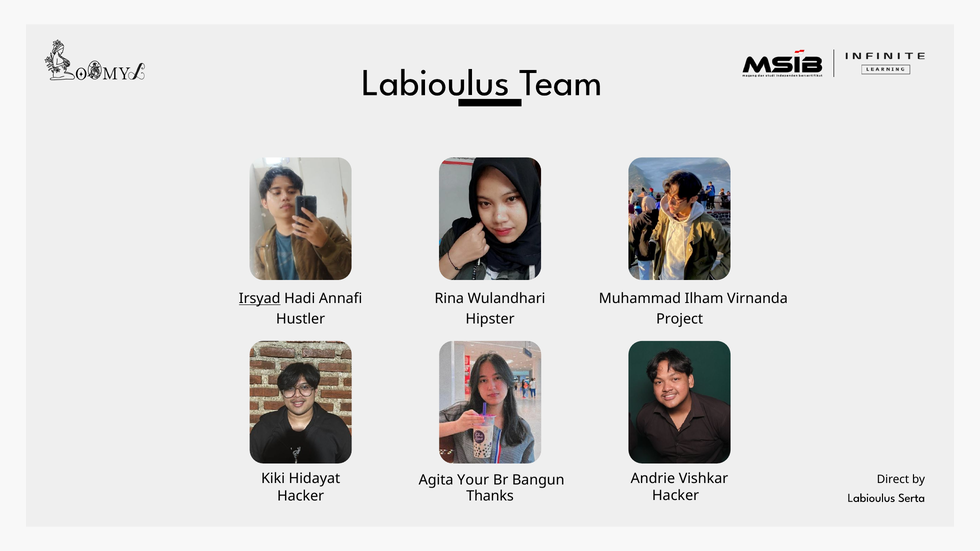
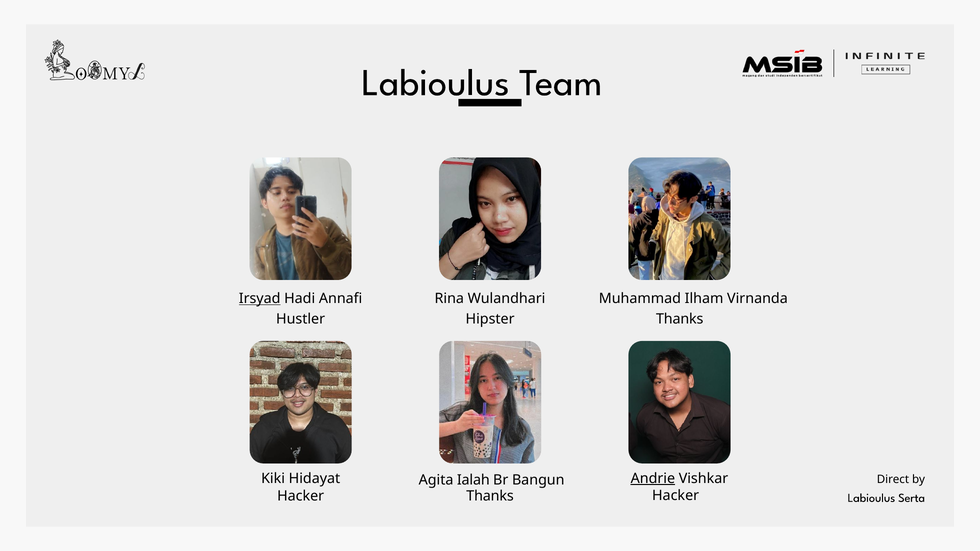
Hipster Project: Project -> Thanks (680, 319)
Your: Your -> Ialah (473, 480)
Andrie underline: none -> present (653, 479)
